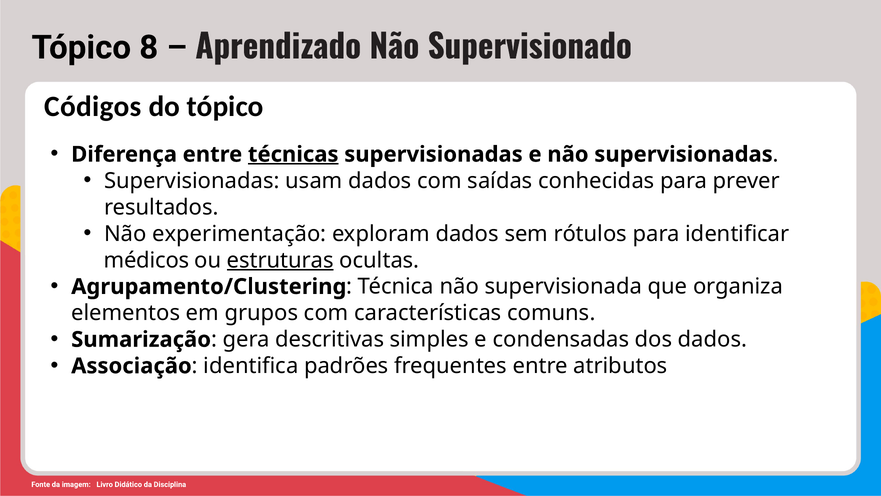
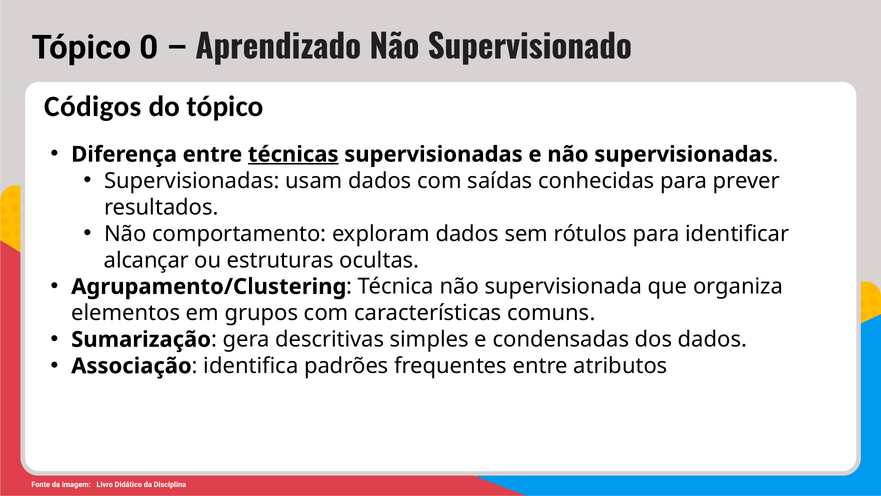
8: 8 -> 0 (149, 47)
experimentação: experimentação -> comportamento (239, 234)
médicos: médicos -> alcançar (147, 260)
estruturas underline: present -> none (280, 260)
